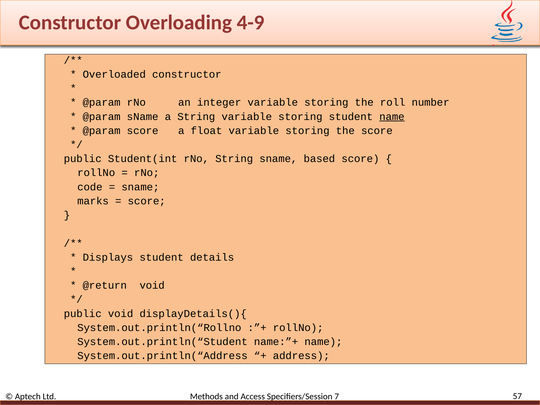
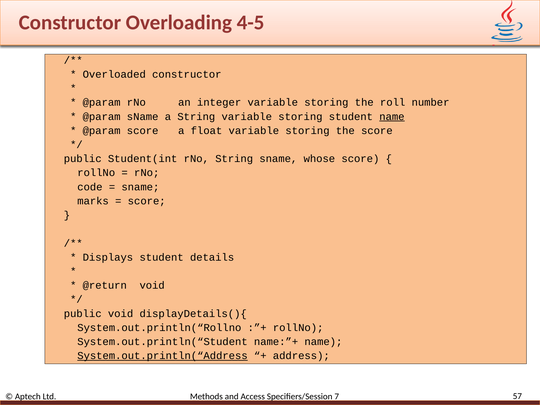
4-9: 4-9 -> 4-5 (251, 23)
based: based -> whose (319, 159)
System.out.println(“Address underline: none -> present (162, 356)
